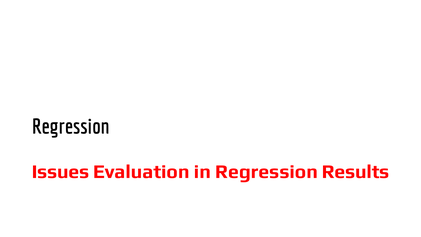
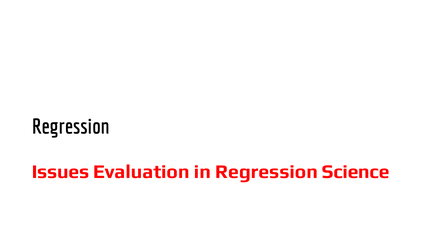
Results: Results -> Science (356, 172)
